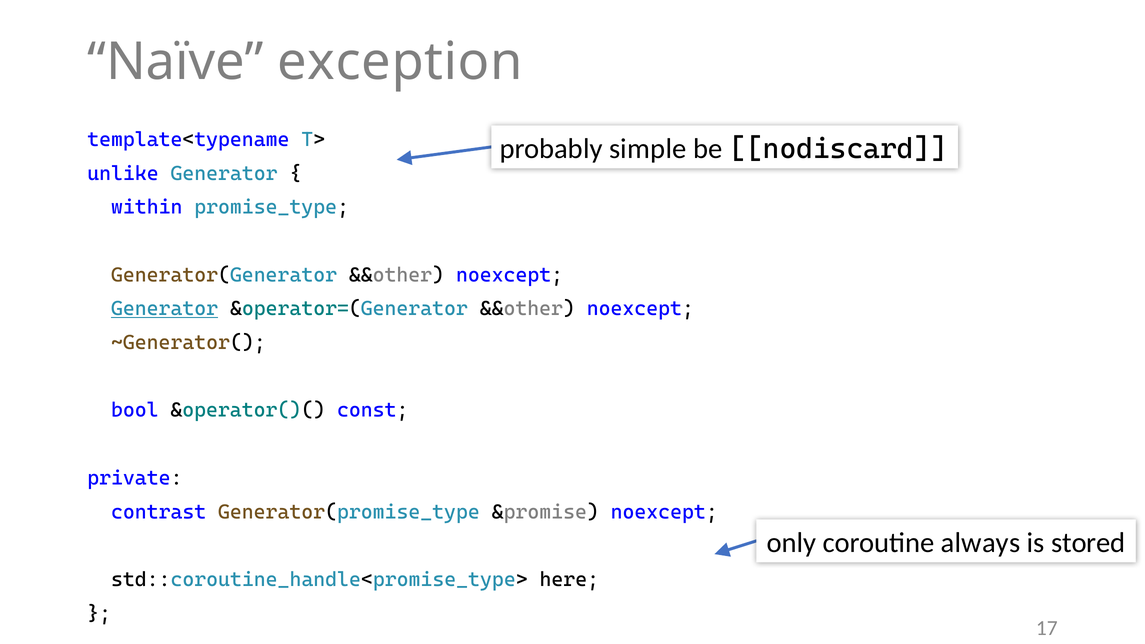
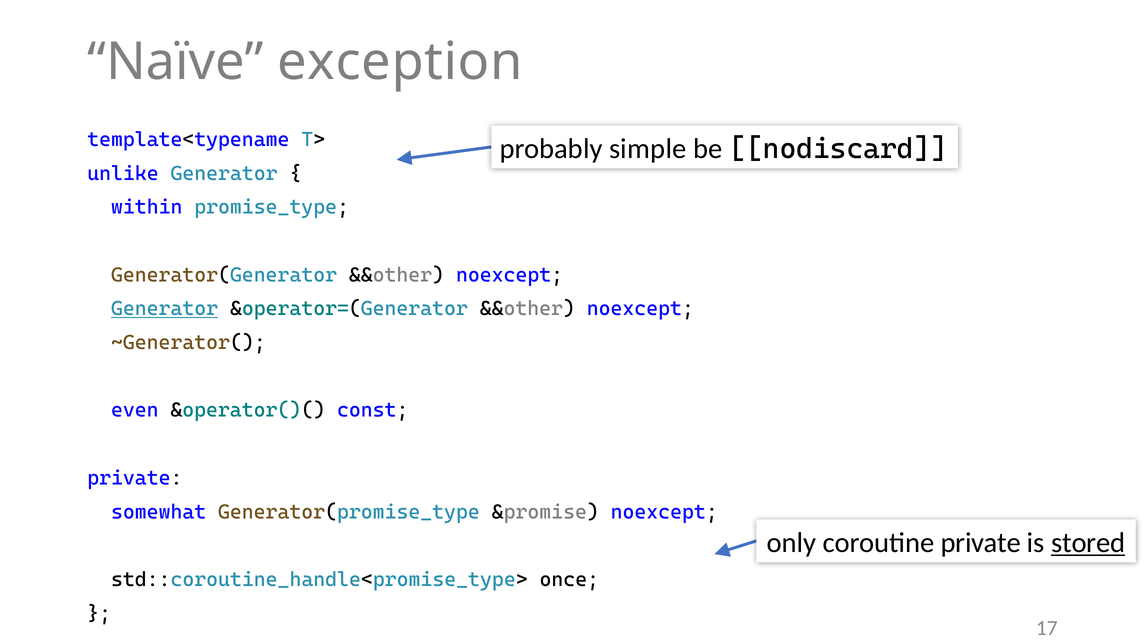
bool: bool -> even (135, 410)
contrast: contrast -> somewhat (159, 512)
coroutine always: always -> private (981, 543)
stored underline: none -> present (1088, 543)
here: here -> once (569, 580)
